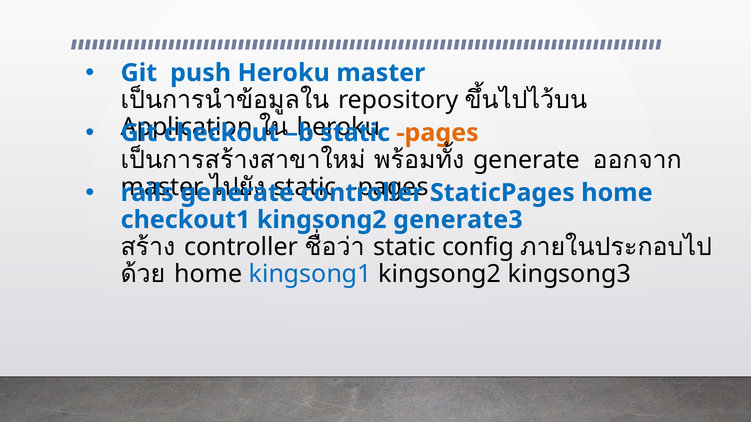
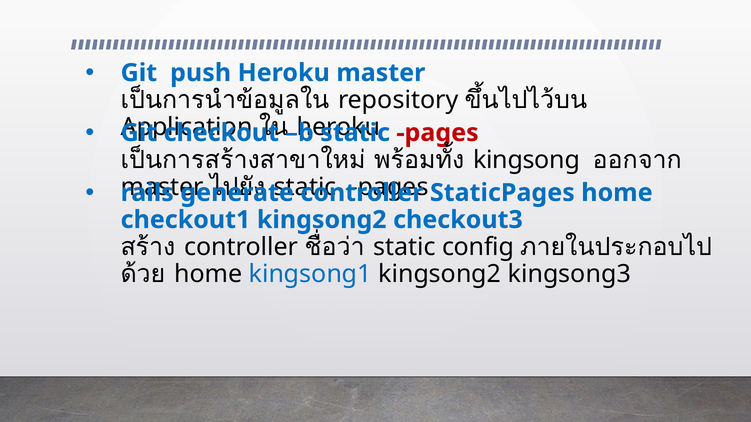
pages colour: orange -> red (438, 133)
generate: generate -> kingsong (527, 160)
generate3: generate3 -> checkout3 (458, 220)
